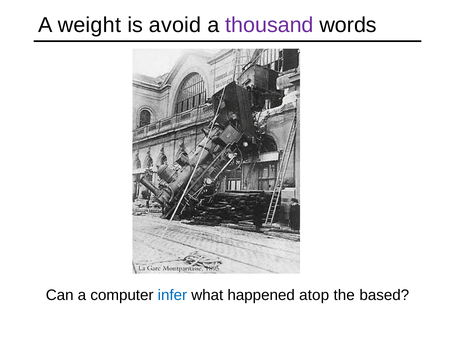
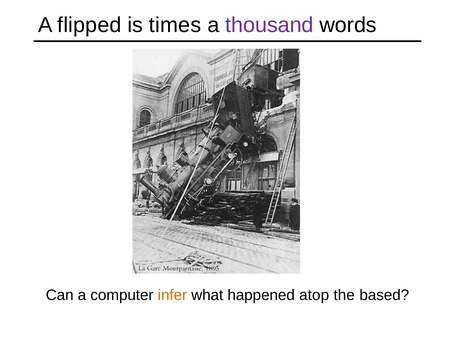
weight: weight -> flipped (89, 25)
avoid: avoid -> times (175, 25)
infer colour: blue -> orange (172, 295)
